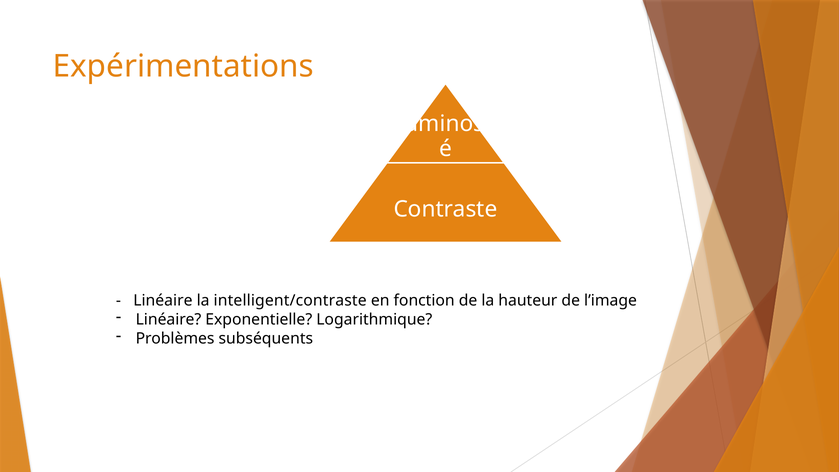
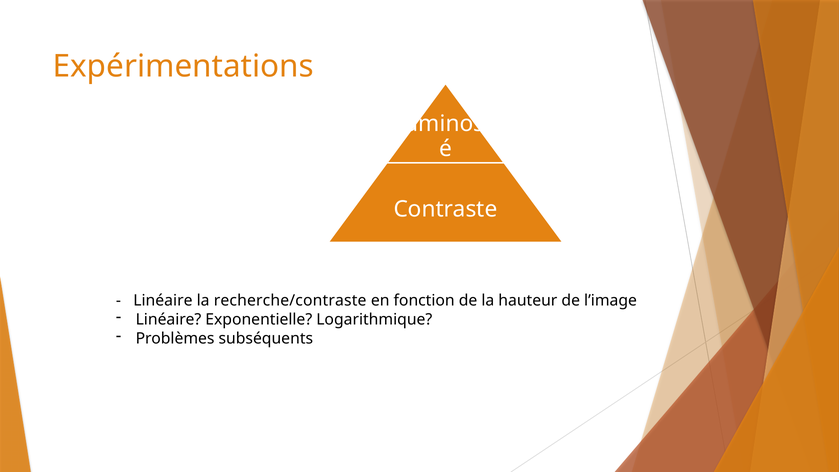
intelligent/contraste: intelligent/contraste -> recherche/contraste (290, 301)
